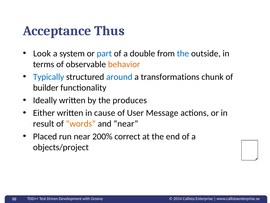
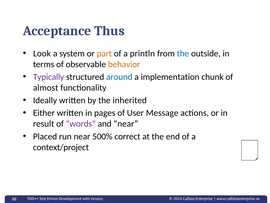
part colour: blue -> orange (104, 53)
double: double -> println (142, 53)
Typically colour: blue -> purple (49, 77)
transformations: transformations -> implementation (170, 77)
builder: builder -> almost (46, 88)
produces: produces -> inherited (130, 100)
cause: cause -> pages (105, 113)
words colour: orange -> purple (81, 124)
200%: 200% -> 500% (102, 136)
objects/project: objects/project -> context/project (61, 147)
